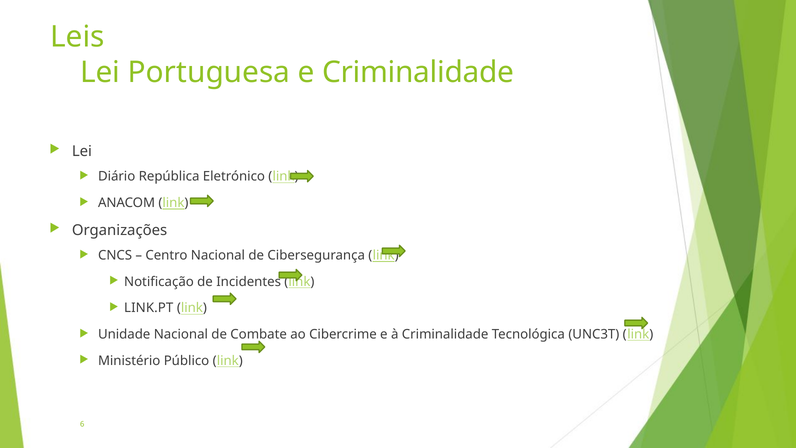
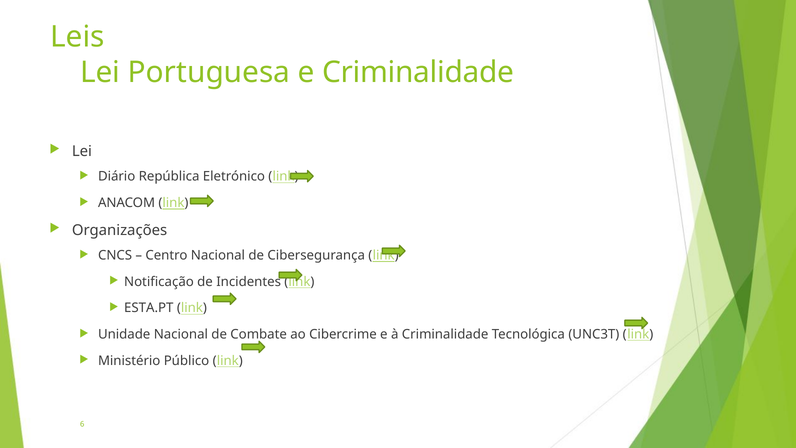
LINK.PT: LINK.PT -> ESTA.PT (149, 308)
